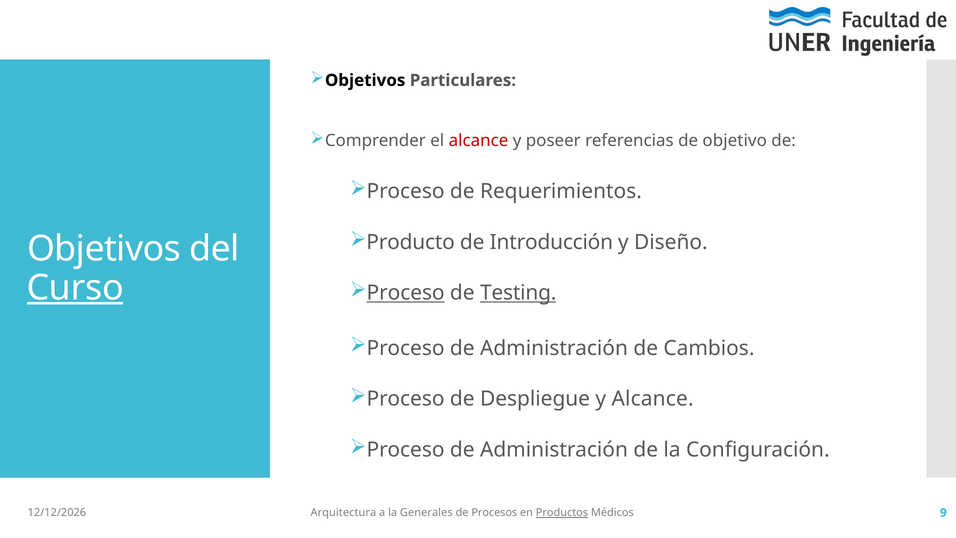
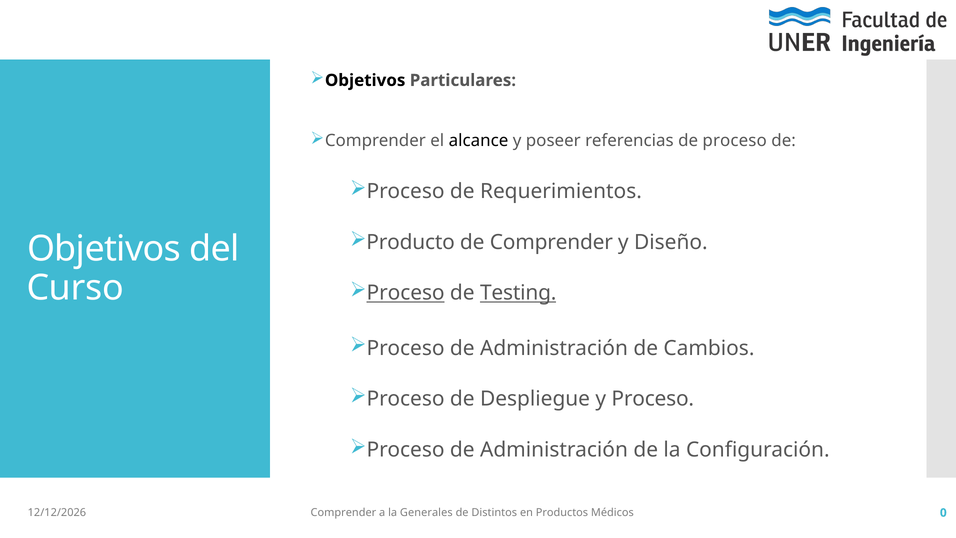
alcance colour: red -> black (479, 141)
de objetivo: objetivo -> proceso (735, 141)
de Introducción: Introducción -> Comprender (551, 242)
Curso underline: present -> none (75, 288)
y Alcance: Alcance -> Proceso (653, 399)
Arquitectura: Arquitectura -> Comprender (343, 513)
Procesos: Procesos -> Distintos (494, 513)
Productos underline: present -> none (562, 513)
9: 9 -> 0 (943, 513)
